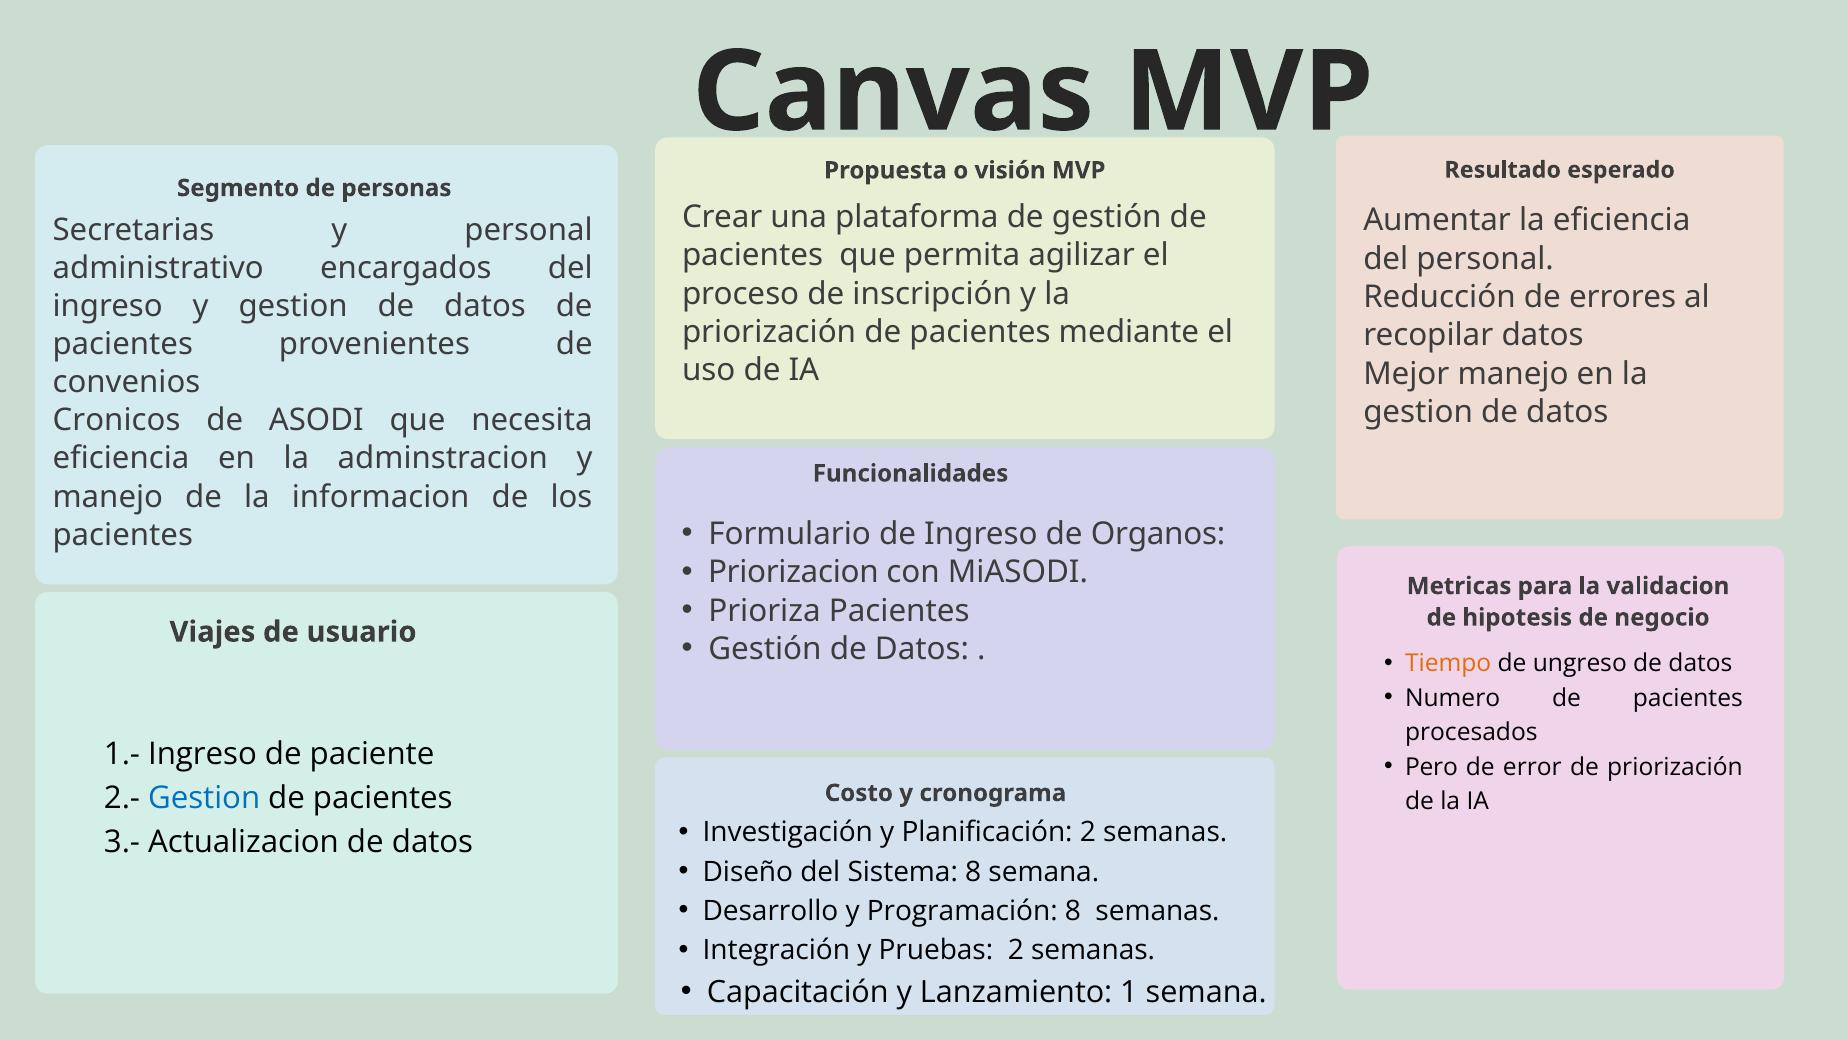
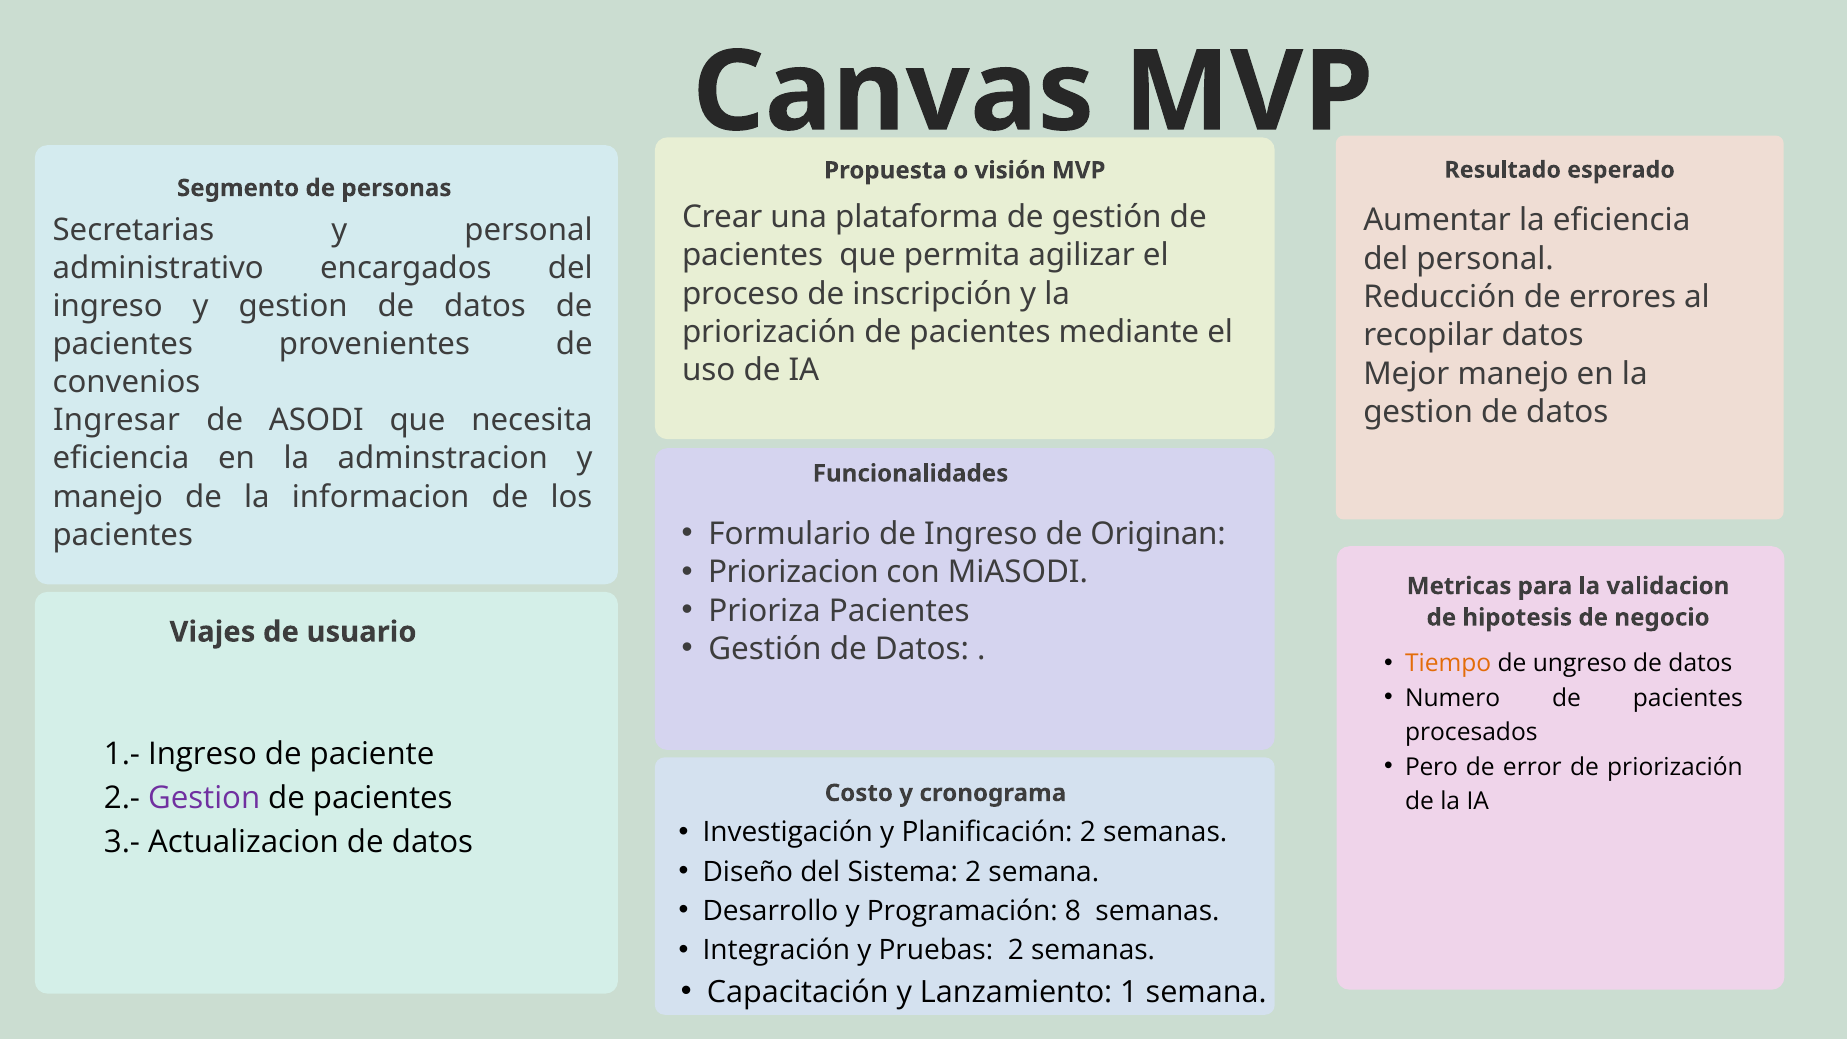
Cronicos: Cronicos -> Ingresar (116, 421)
Organos: Organos -> Originan (1158, 534)
Gestion colour: blue -> purple (204, 798)
Sistema 8: 8 -> 2 (973, 872)
